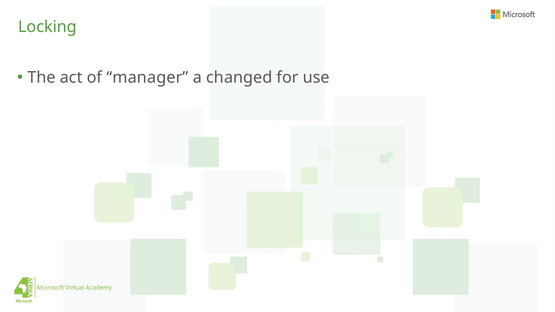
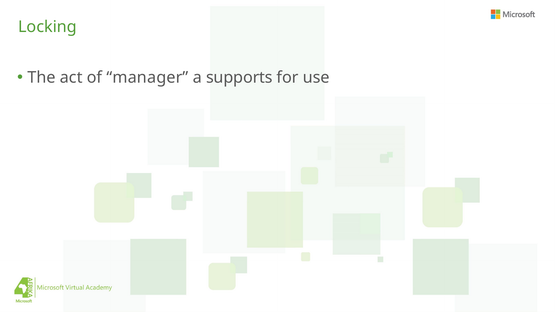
changed: changed -> supports (239, 78)
